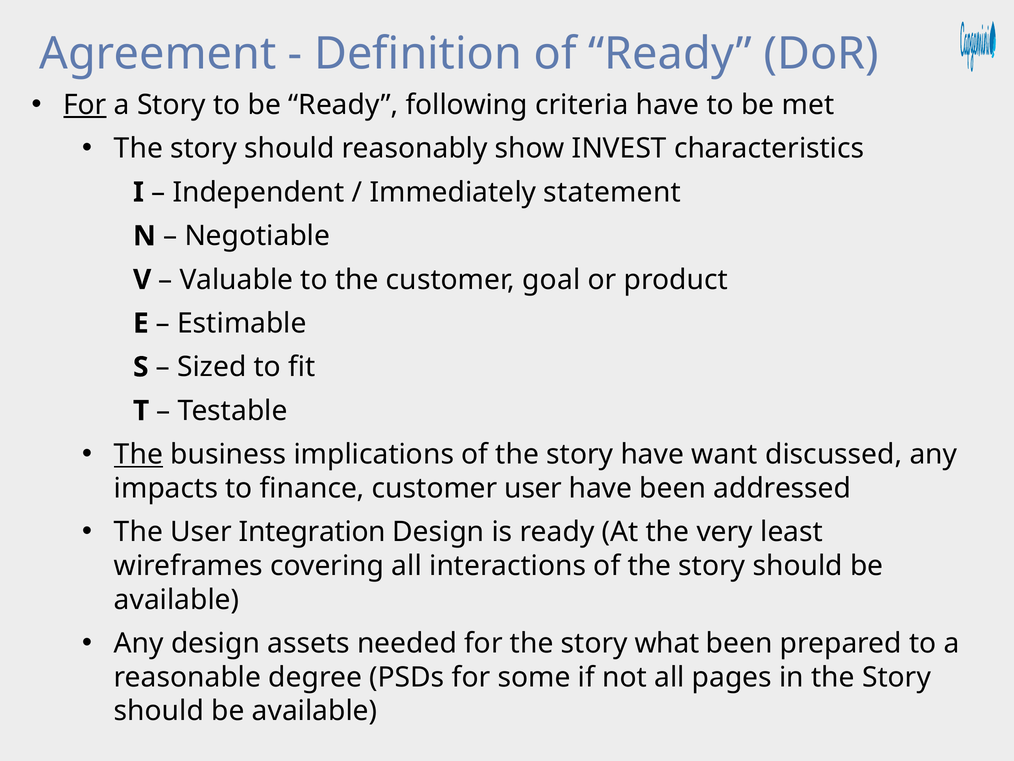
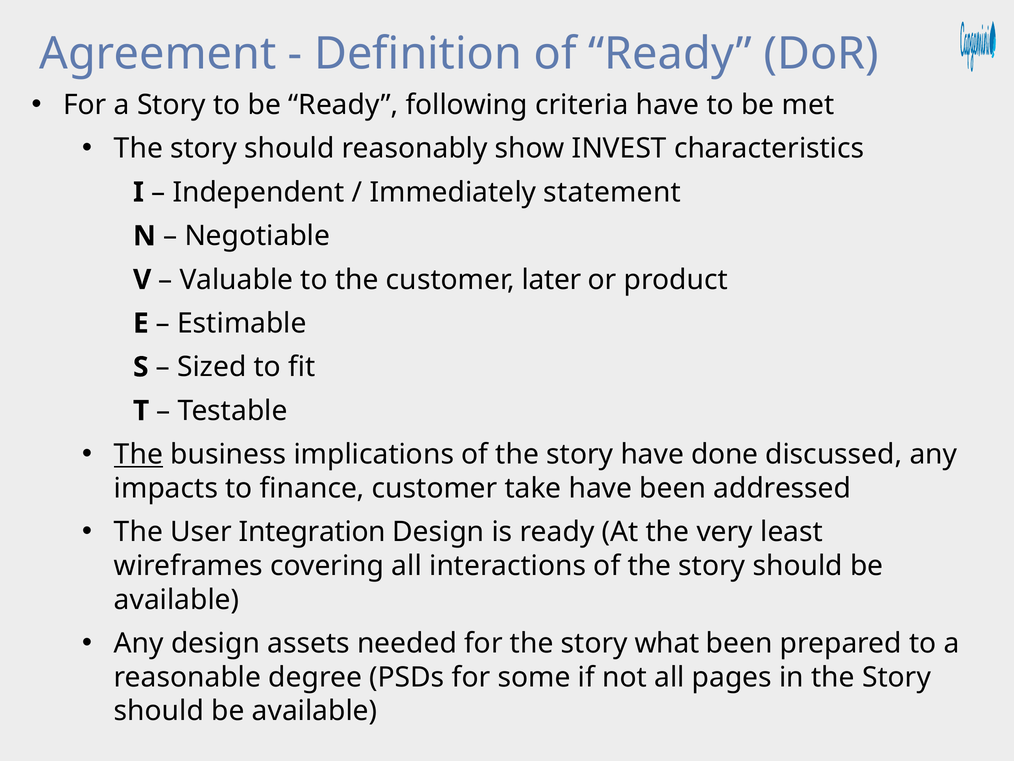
For underline: present -> none (85, 105)
goal: goal -> later (551, 280)
want: want -> done (725, 454)
customer user: user -> take (533, 488)
